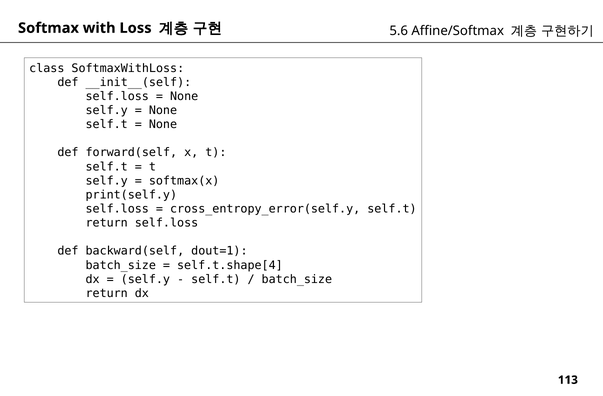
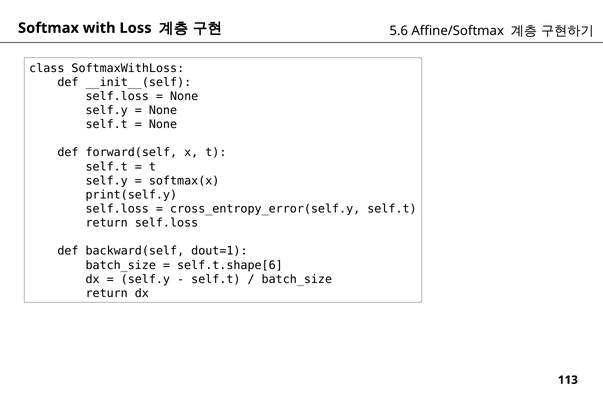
self.t.shape[4: self.t.shape[4 -> self.t.shape[6 (230, 265)
